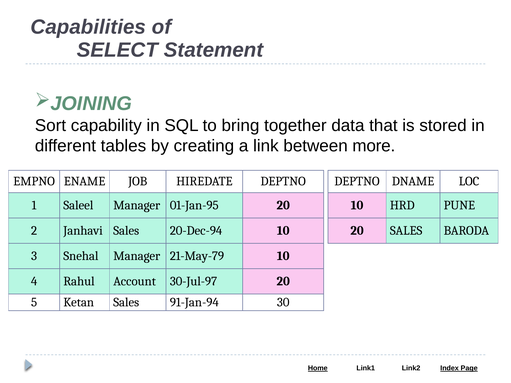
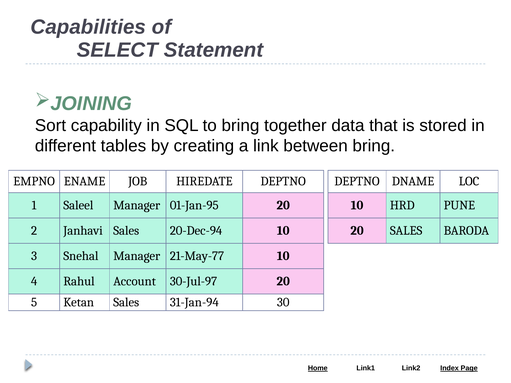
between more: more -> bring (374, 146)
21-May-79: 21-May-79 -> 21-May-77 (197, 256)
91-Jan-94: 91-Jan-94 -> 31-Jan-94 (194, 302)
